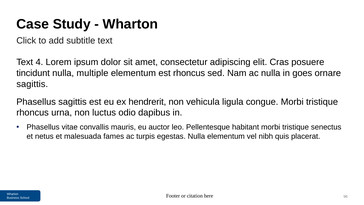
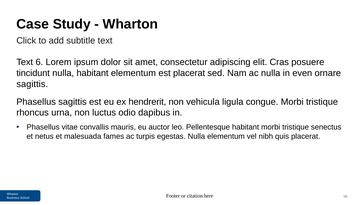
4: 4 -> 6 (39, 62)
nulla multiple: multiple -> habitant (93, 73)
est rhoncus: rhoncus -> placerat (189, 73)
goes: goes -> even (302, 73)
